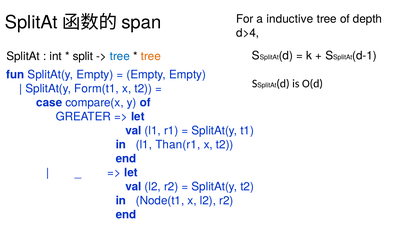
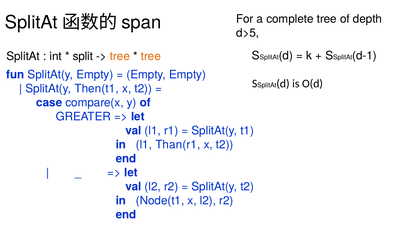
inductive: inductive -> complete (290, 19)
d>4: d>4 -> d>5 (248, 33)
tree colour: blue -> orange (120, 56)
Form(t1: Form(t1 -> Then(t1 (97, 88)
